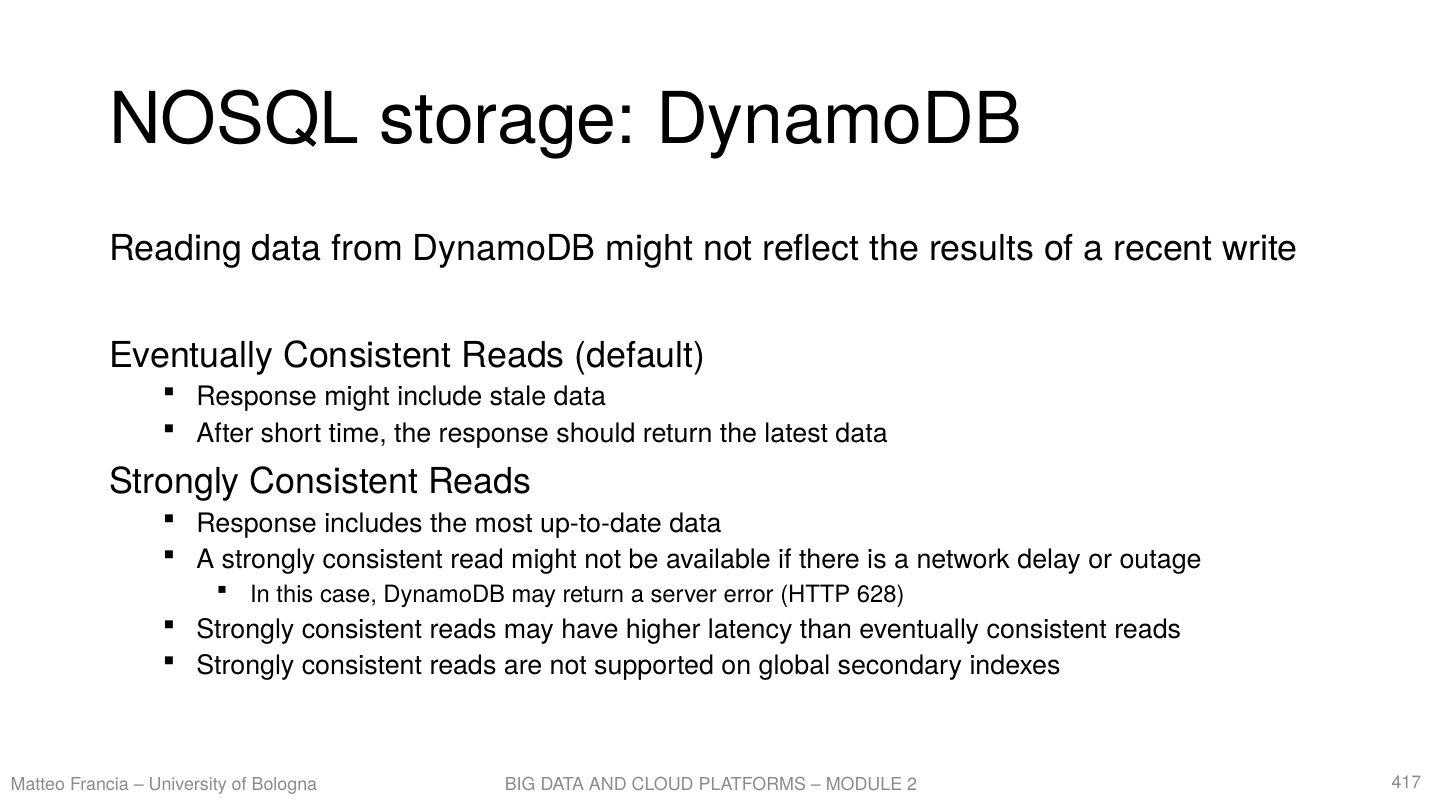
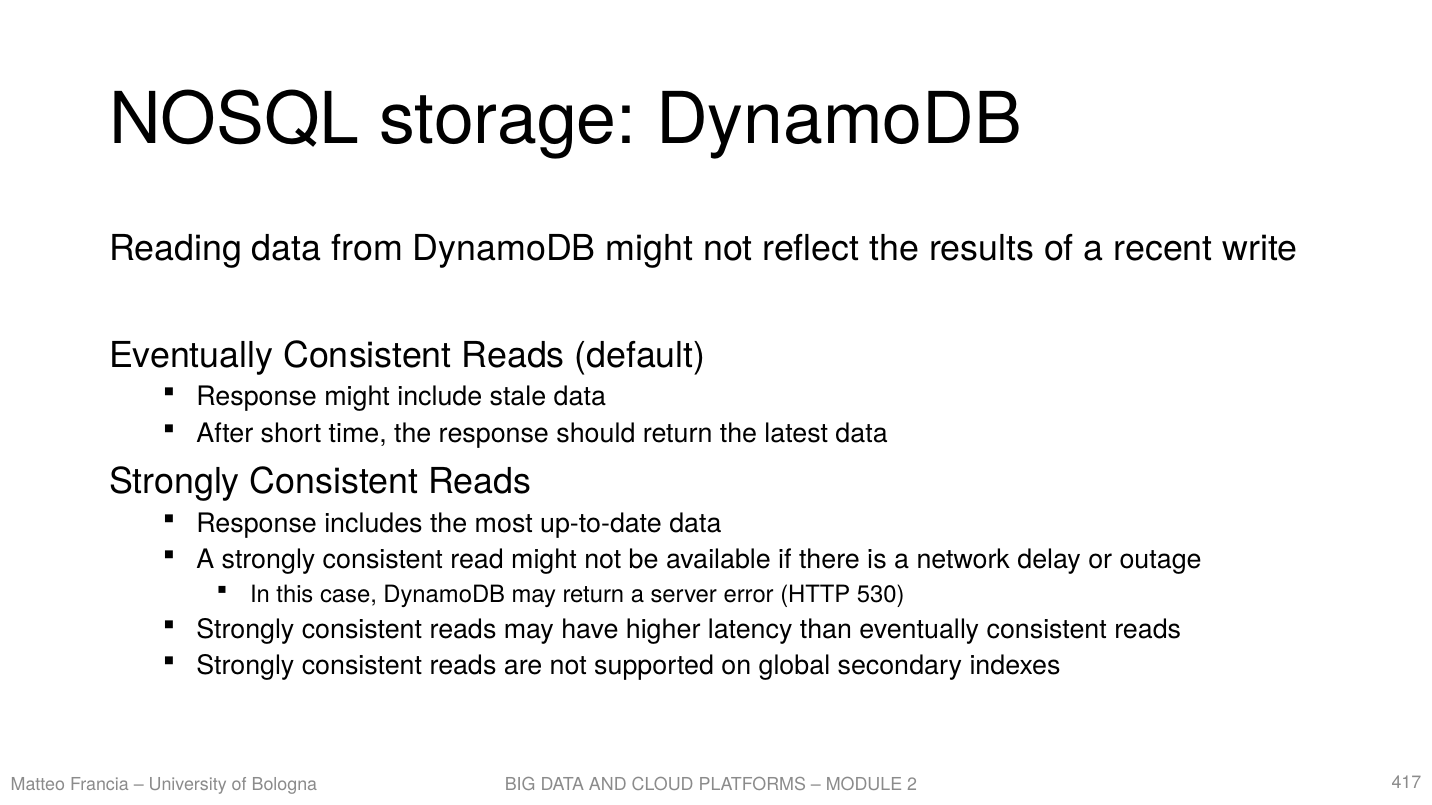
628: 628 -> 530 (881, 595)
